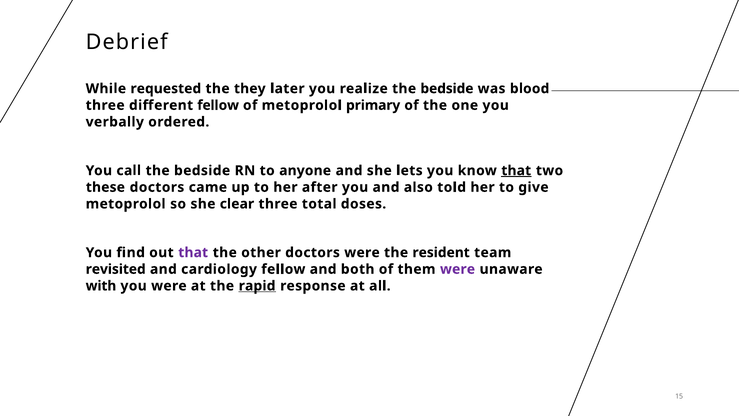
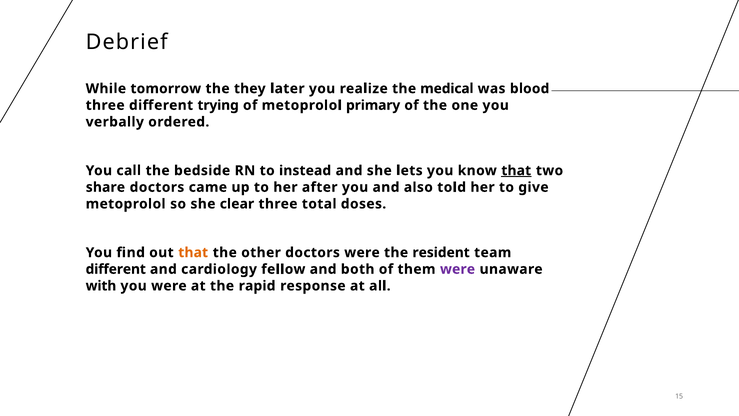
requested: requested -> tomorrow (166, 89)
realize the bedside: bedside -> medical (447, 89)
different fellow: fellow -> trying (218, 105)
anyone: anyone -> instead (305, 170)
these: these -> share (105, 187)
that colour: purple -> orange (193, 252)
revisited: revisited -> different (116, 269)
rapid underline: present -> none (257, 286)
